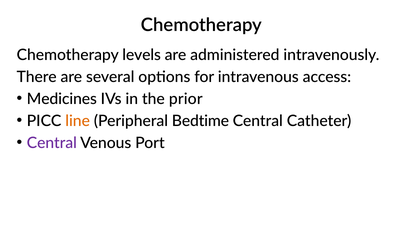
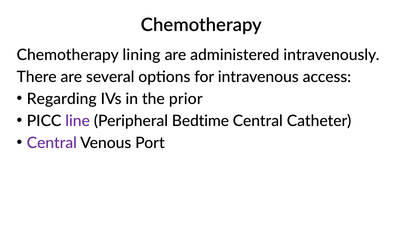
levels: levels -> lining (141, 55)
Medicines: Medicines -> Regarding (62, 99)
line colour: orange -> purple (78, 121)
